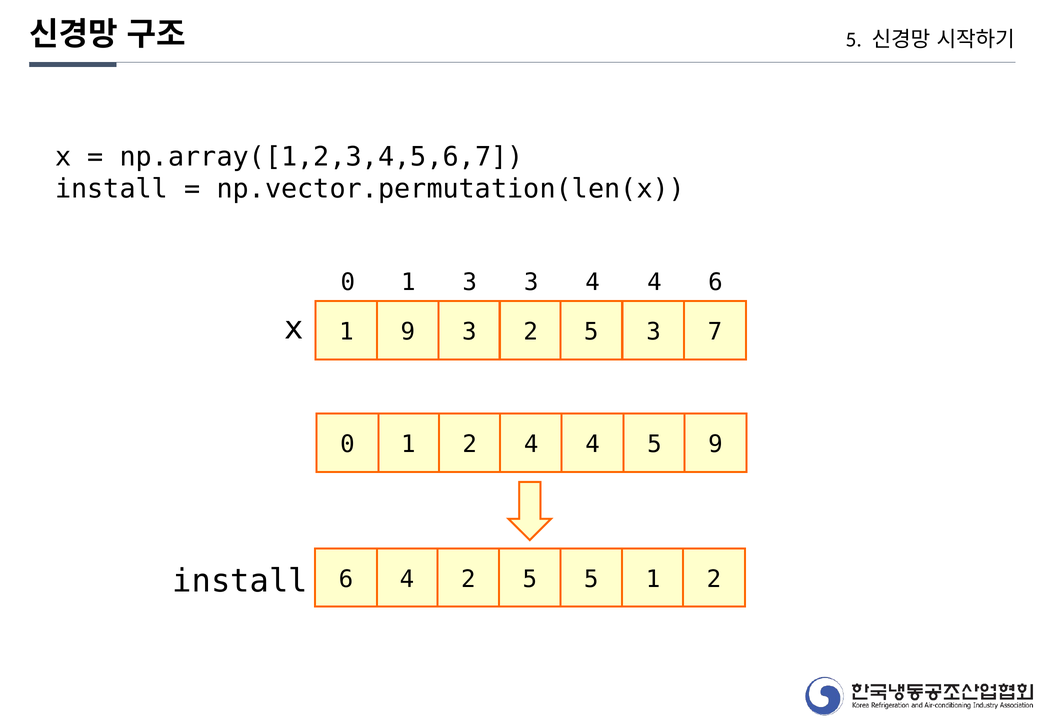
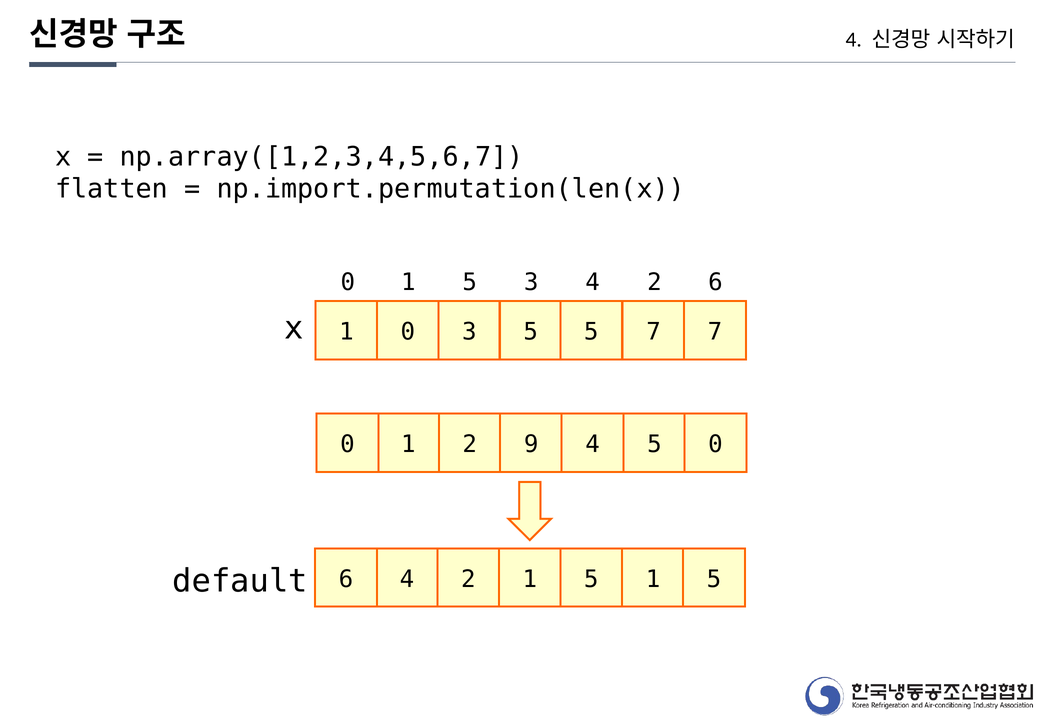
5: 5 -> 4 (854, 40)
install: install -> flatten (112, 189)
np.vector.permutation(len(x: np.vector.permutation(len(x -> np.import.permutation(len(x (451, 189)
3: 3 -> 5 (470, 282)
3 4 4: 4 -> 2 (654, 282)
1 9: 9 -> 0 (408, 332)
3 2: 2 -> 5 (531, 332)
5 3: 3 -> 7 (654, 332)
2 4: 4 -> 9 (531, 445)
5 9: 9 -> 0 (715, 445)
install: install -> default (240, 582)
4 2 5: 5 -> 1 (530, 580)
5 1 2: 2 -> 5 (714, 580)
